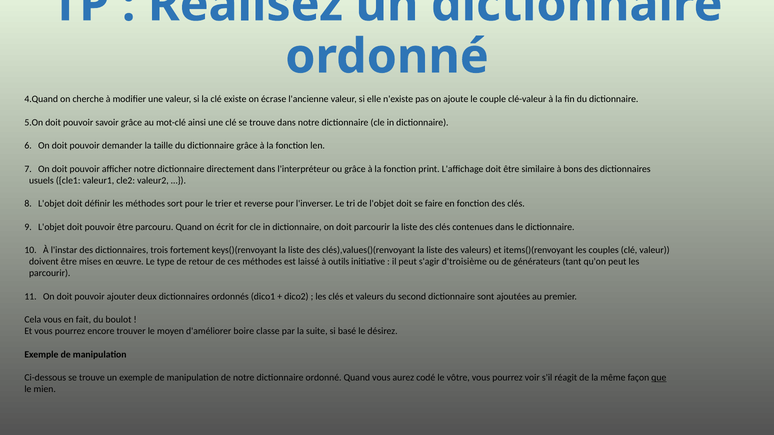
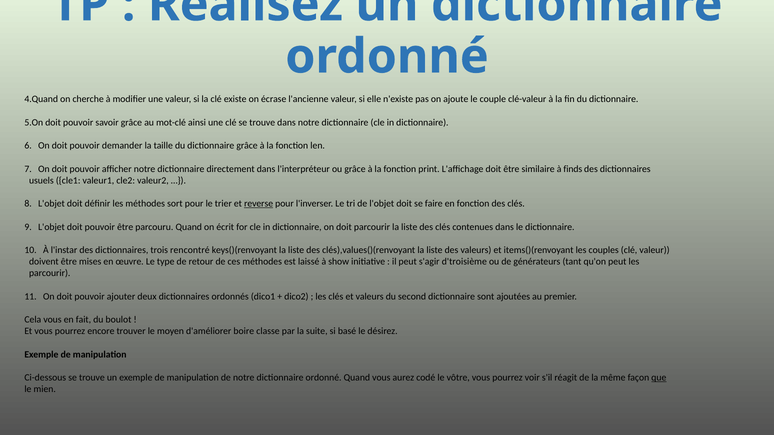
bons: bons -> finds (573, 169)
reverse underline: none -> present (259, 204)
fortement: fortement -> rencontré (190, 250)
outils: outils -> show (339, 262)
